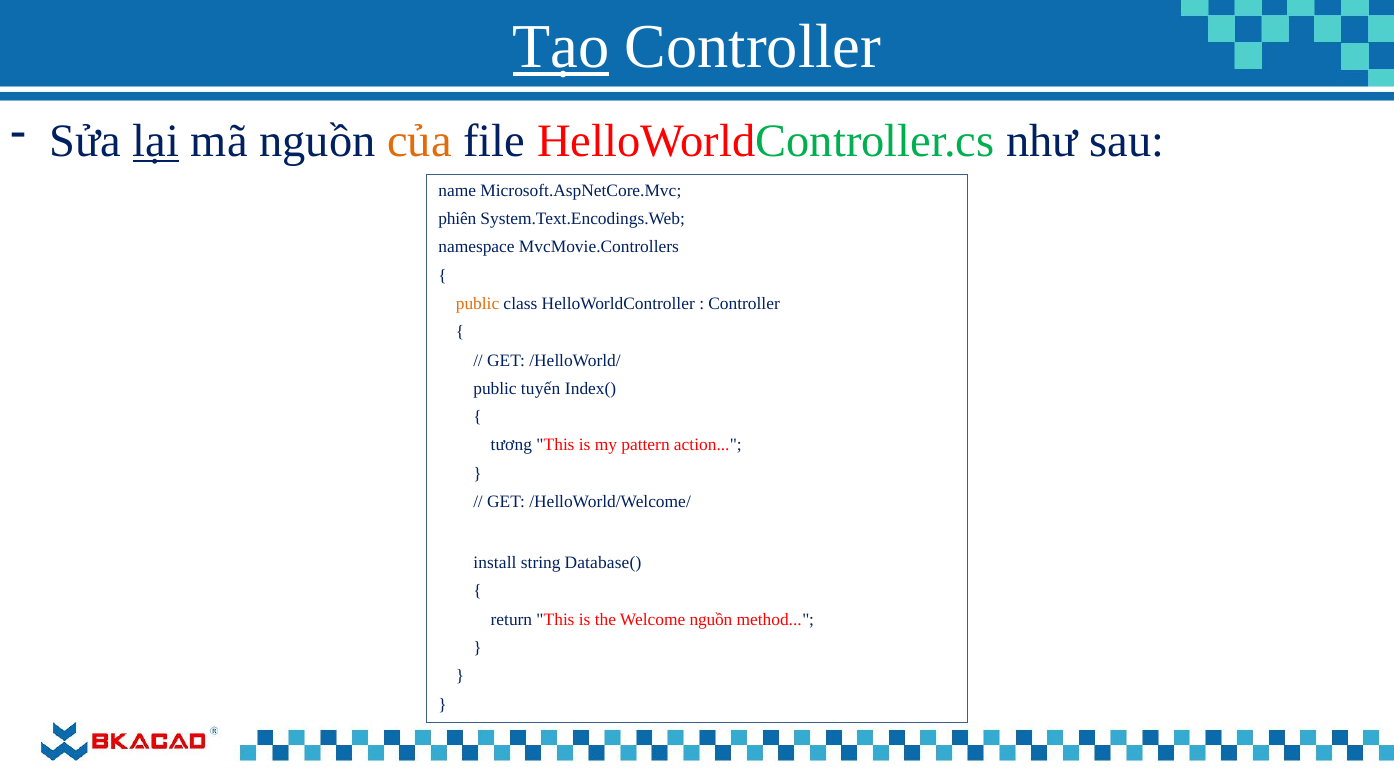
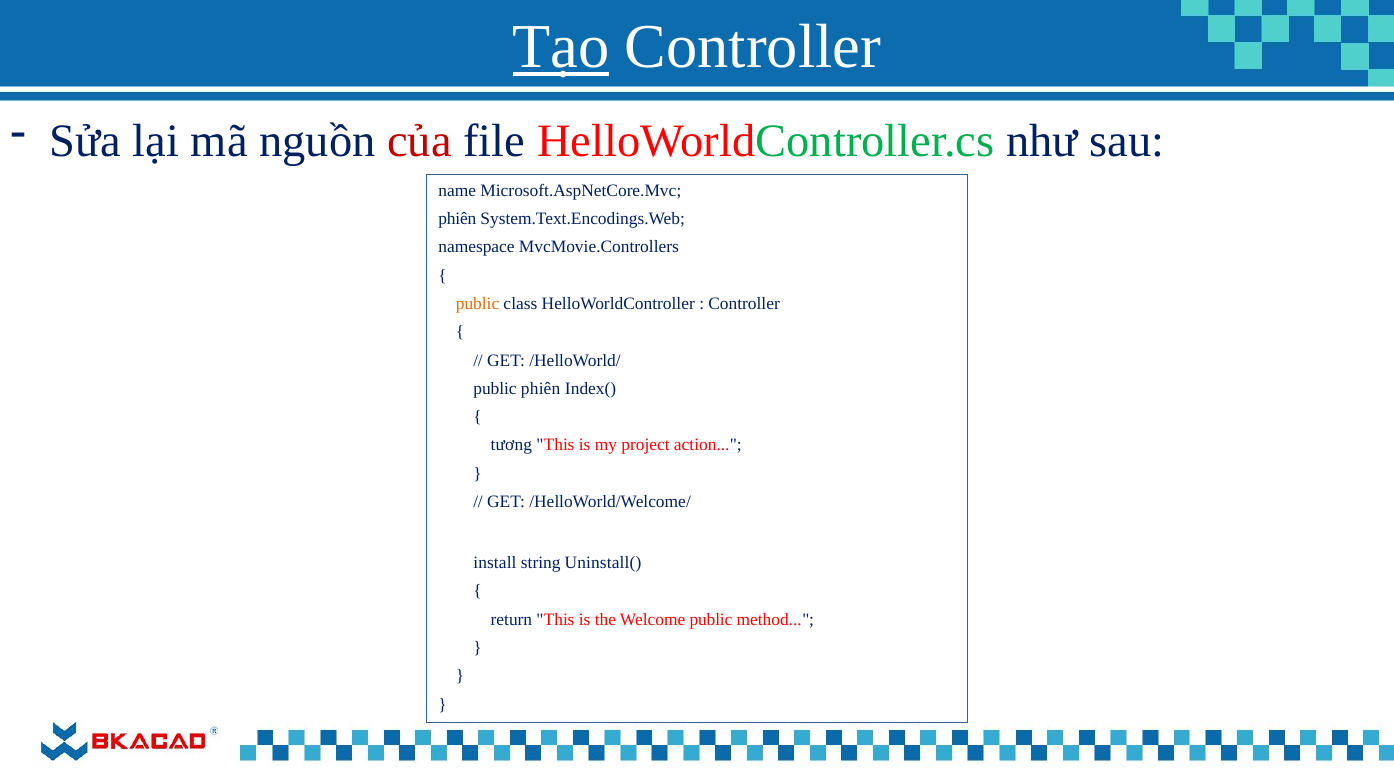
lại underline: present -> none (156, 141)
của colour: orange -> red (419, 141)
public tuyến: tuyến -> phiên (541, 389)
pattern: pattern -> project (646, 445)
Database(: Database( -> Uninstall( (603, 563)
Welcome nguồn: nguồn -> public (711, 619)
